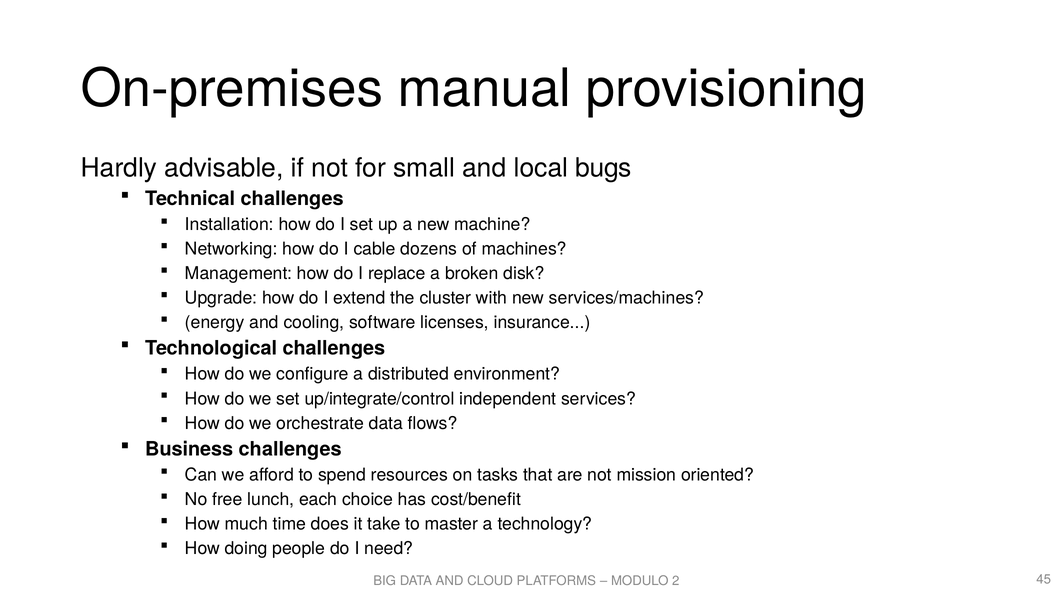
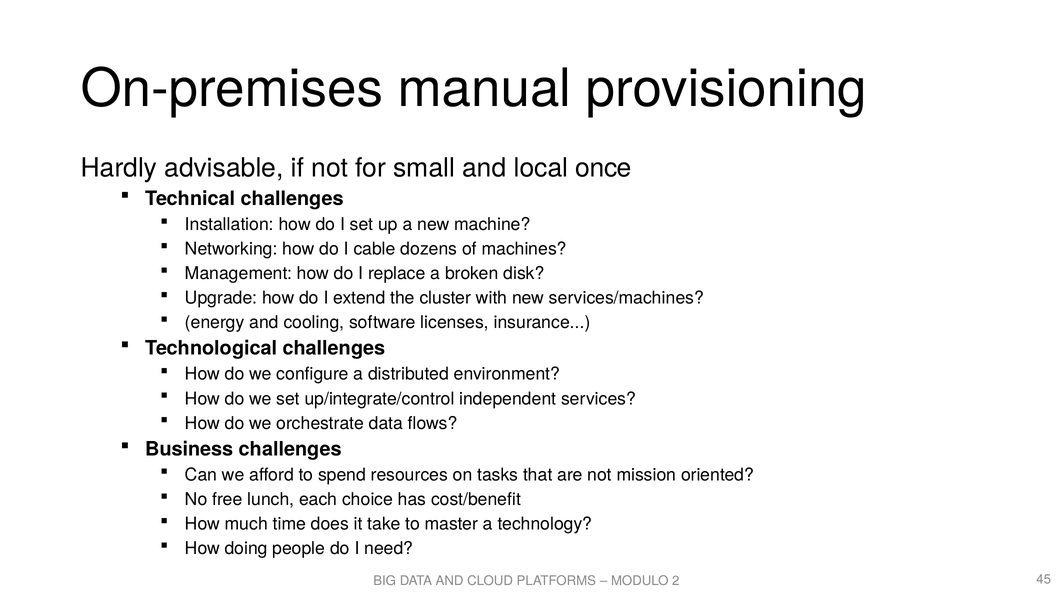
bugs: bugs -> once (603, 168)
